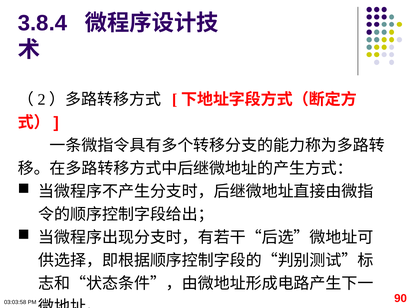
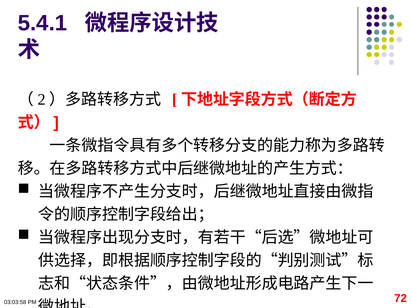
3.8.4: 3.8.4 -> 5.4.1 (43, 23)
90: 90 -> 72 (401, 299)
